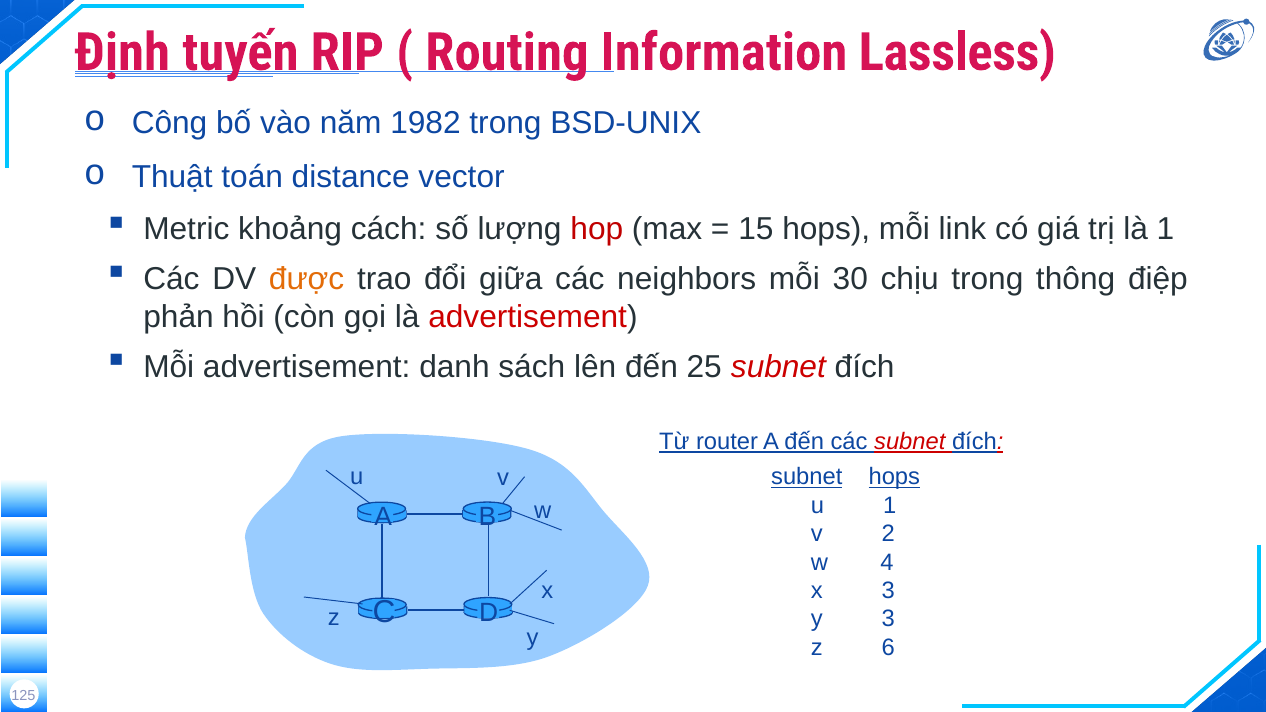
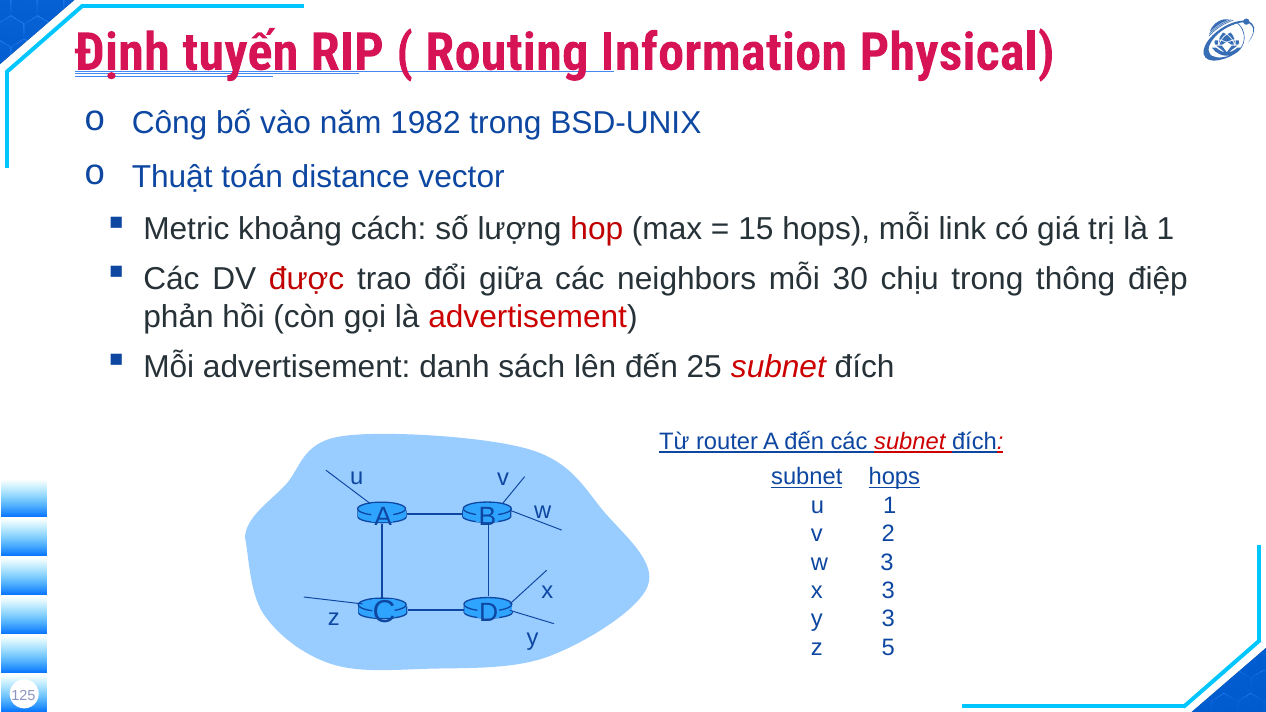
Lassless: Lassless -> Physical (957, 52)
được colour: orange -> red (307, 279)
w 4: 4 -> 3 (887, 562)
6: 6 -> 5 (888, 648)
